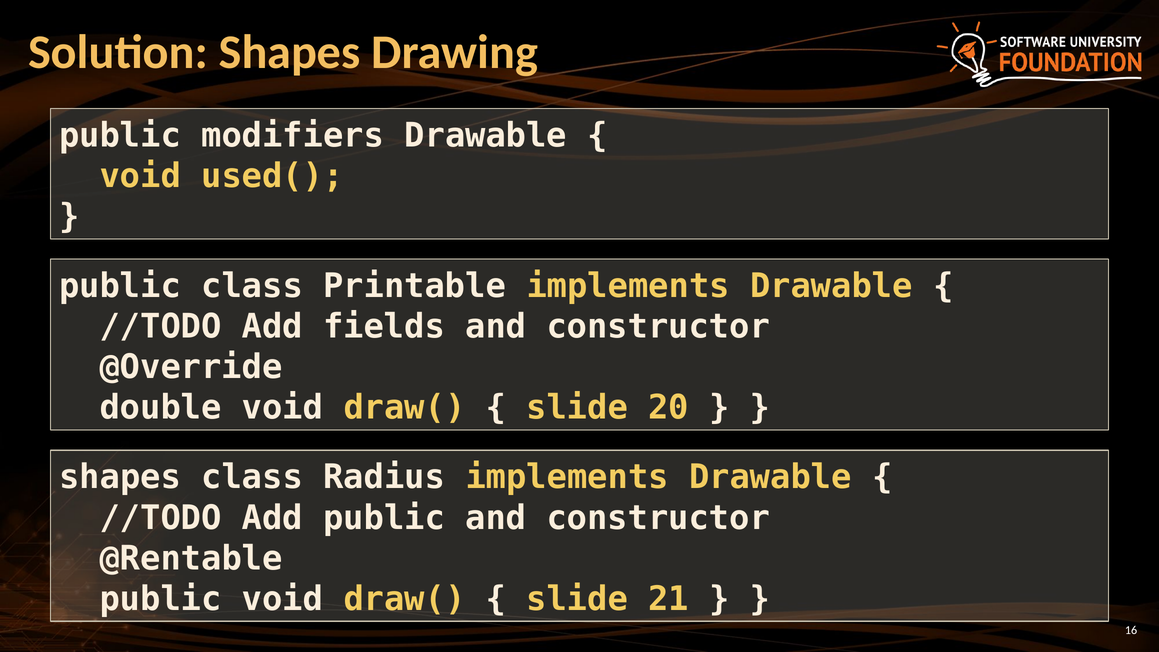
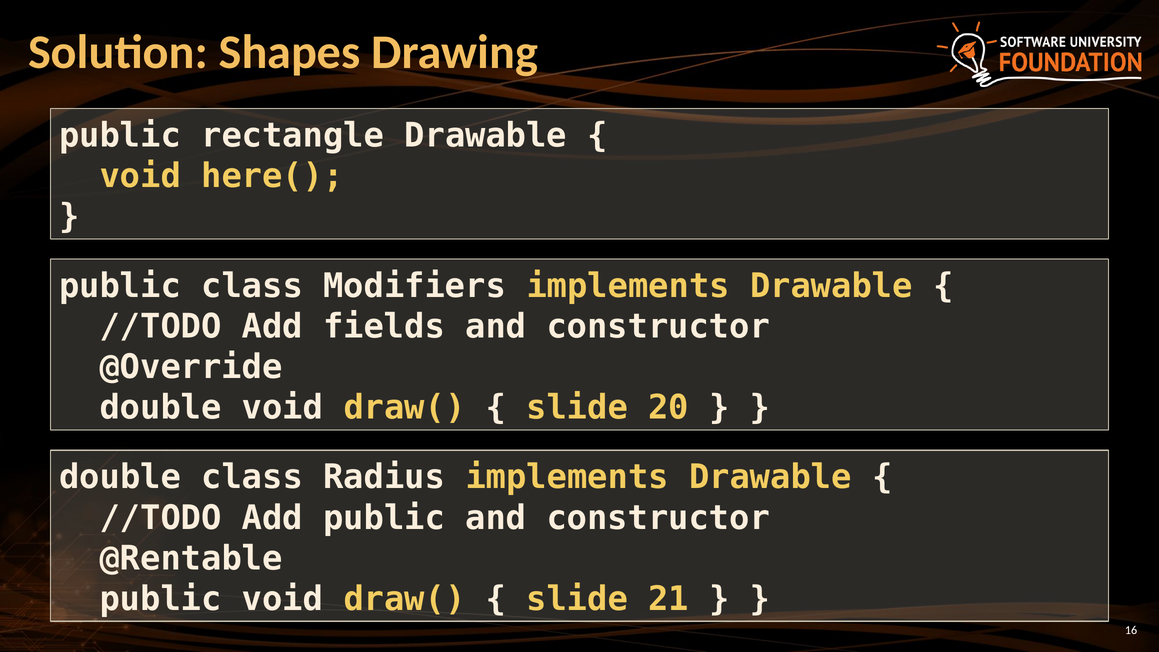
modifiers: modifiers -> rectangle (293, 136)
used(: used( -> here( (272, 176)
Printable: Printable -> Modifiers (415, 286)
shapes: shapes -> double (120, 477)
